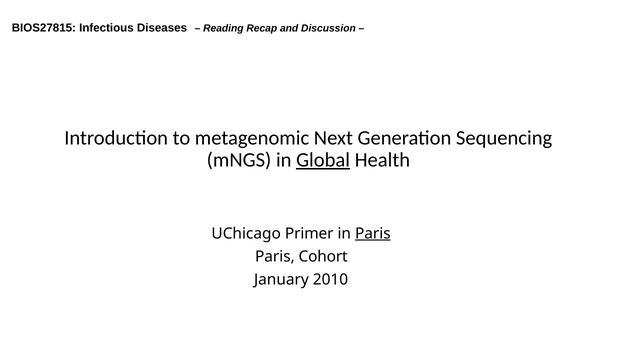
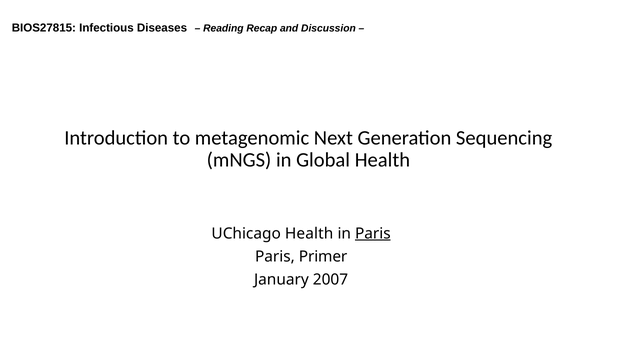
Global underline: present -> none (323, 160)
UChicago Primer: Primer -> Health (309, 234)
Cohort: Cohort -> Primer (323, 257)
2010: 2010 -> 2007 (330, 280)
